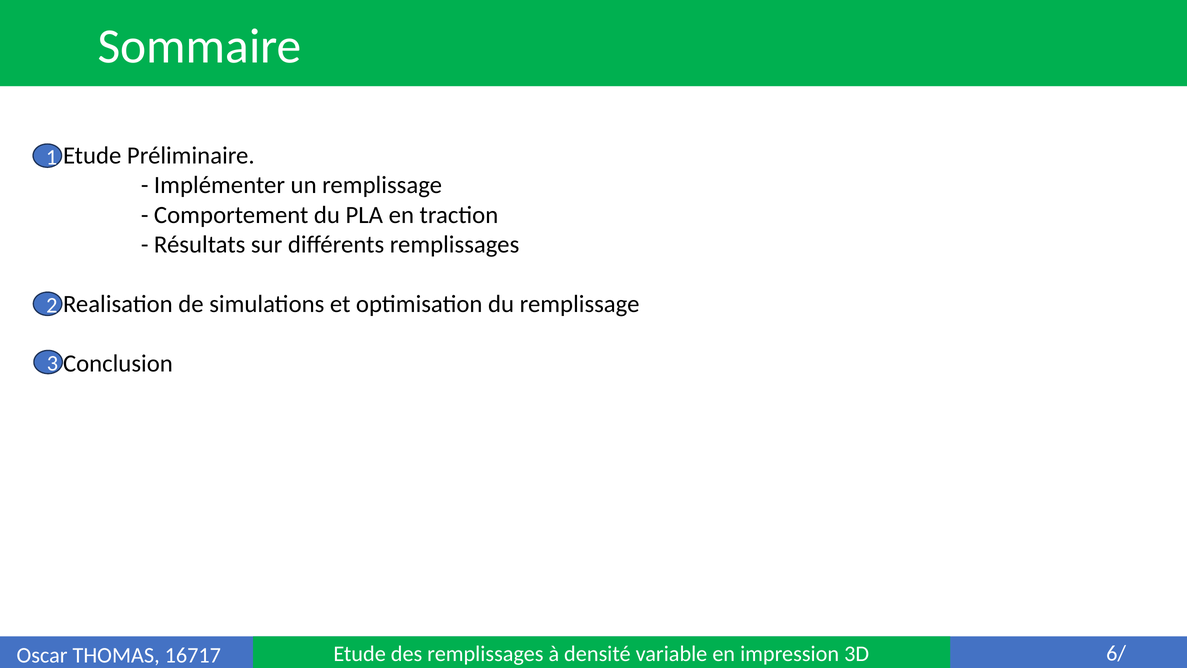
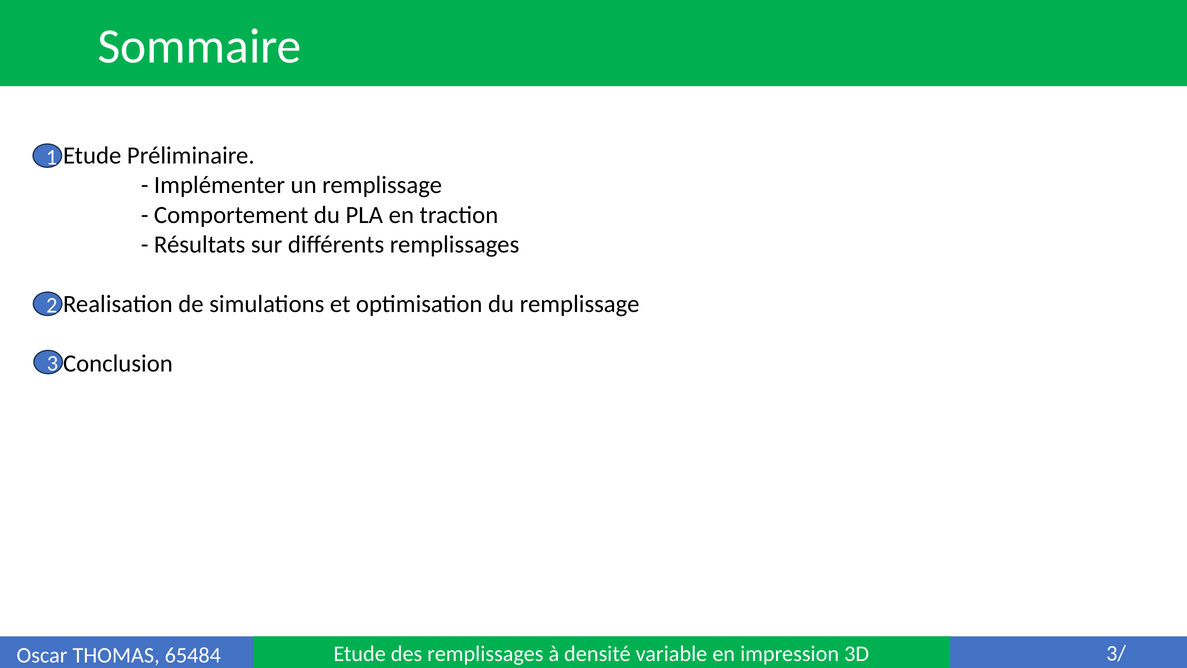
16717: 16717 -> 65484 (193, 655)
6/: 6/ -> 3/ (1116, 653)
